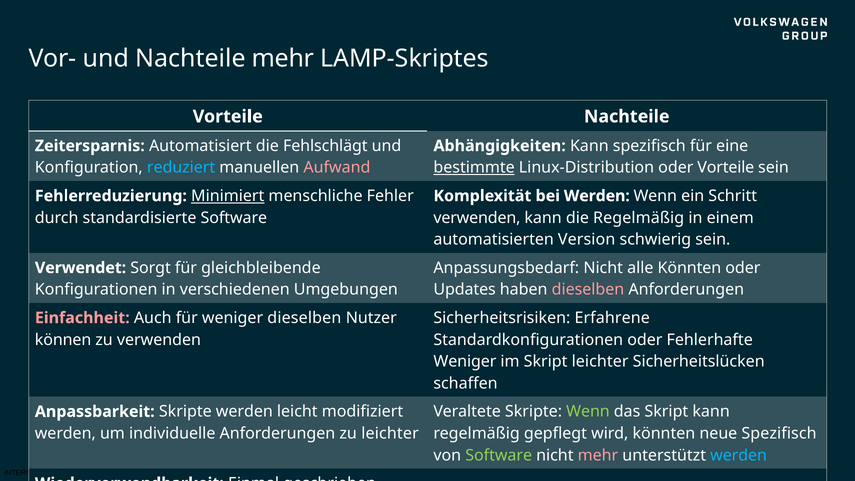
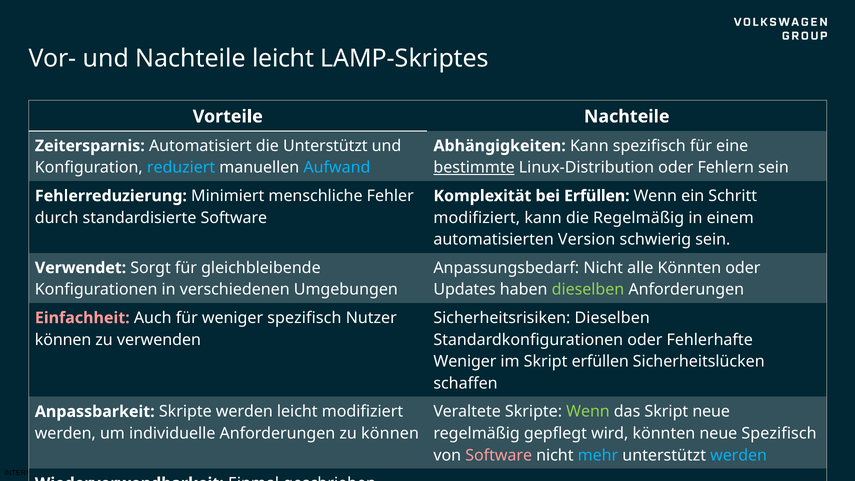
Nachteile mehr: mehr -> leicht (283, 59)
die Fehlschlägt: Fehlschlägt -> Unterstützt (325, 146)
Aufwand colour: pink -> light blue (337, 168)
oder Vorteile: Vorteile -> Fehlern (726, 168)
Minimiert underline: present -> none (228, 196)
bei Werden: Werden -> Erfüllen (597, 196)
verwenden: verwenden -> modifiziert (477, 218)
dieselben colour: pink -> light green (588, 290)
Sicherheitsrisiken Erfahrene: Erfahrene -> Dieselben (612, 318)
weniger dieselben: dieselben -> spezifisch (304, 318)
Skript leichter: leichter -> erfüllen (600, 361)
Skript kann: kann -> neue (711, 412)
zu leichter: leichter -> können (390, 433)
Software colour: light green -> pink (499, 455)
mehr colour: pink -> light blue (598, 455)
